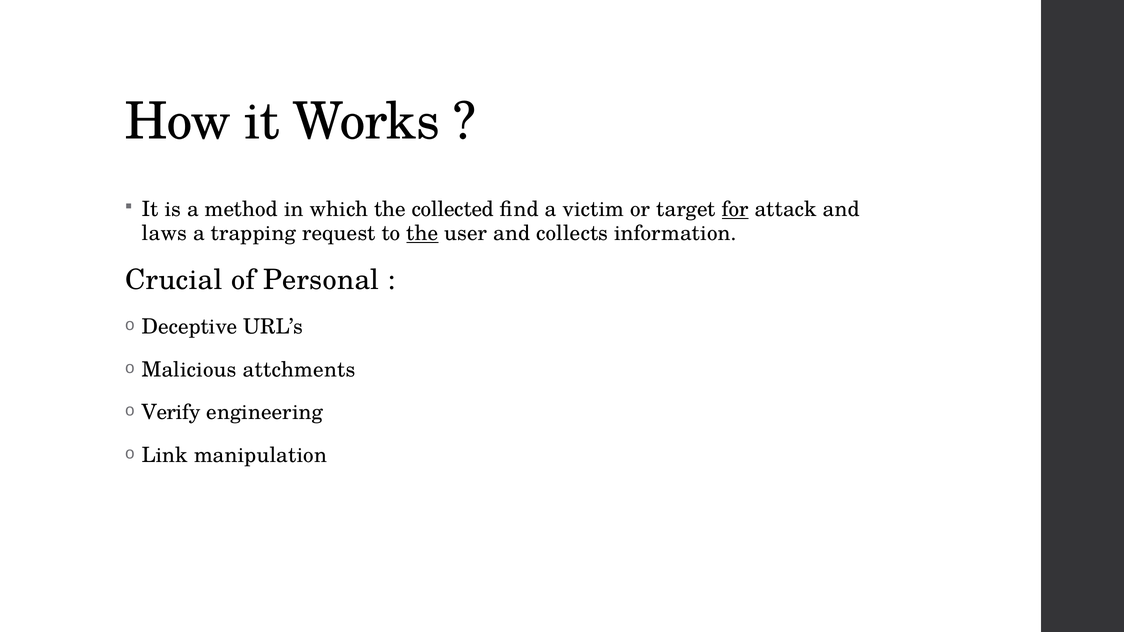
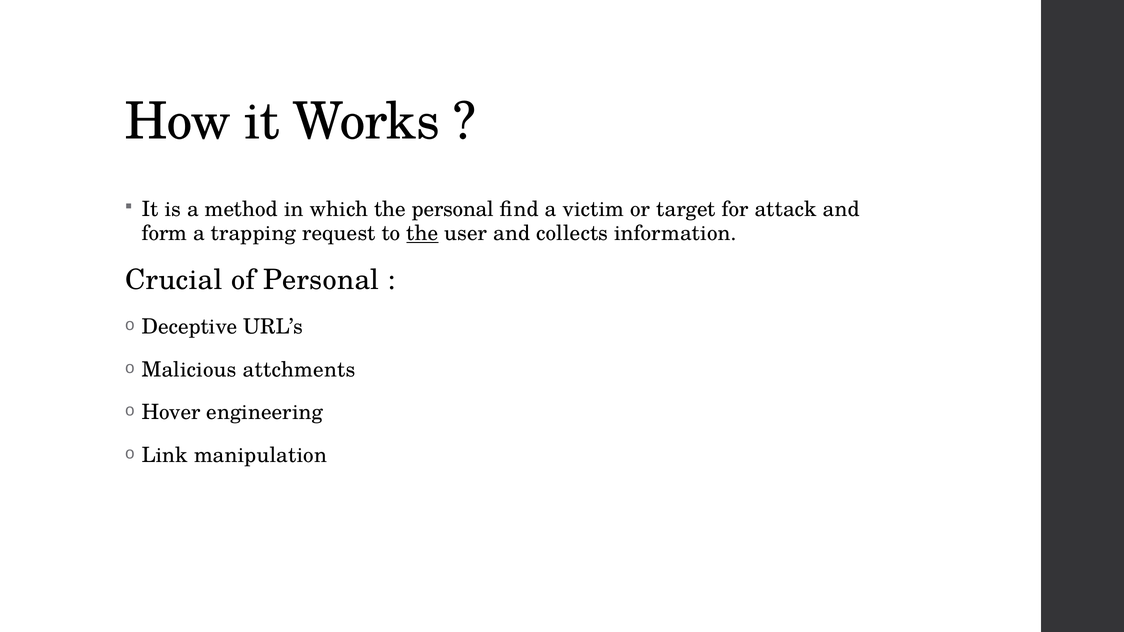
the collected: collected -> personal (453, 209)
for underline: present -> none (735, 209)
laws: laws -> form (164, 233)
Verify: Verify -> Hover (171, 413)
